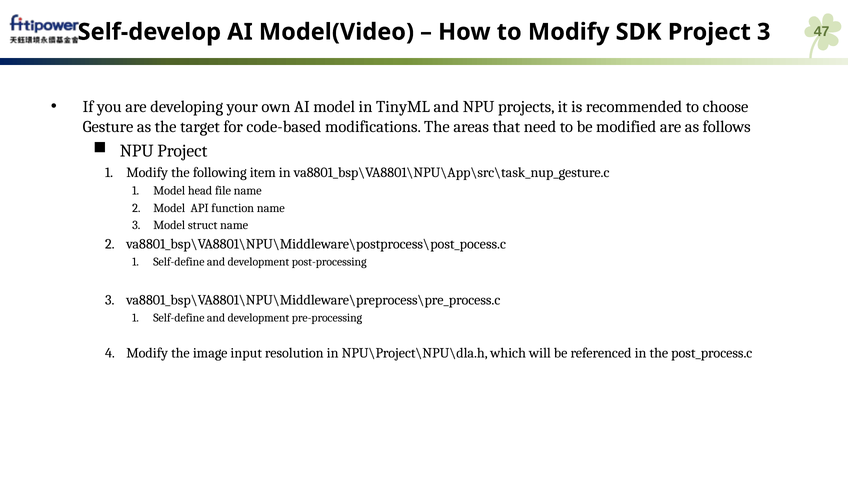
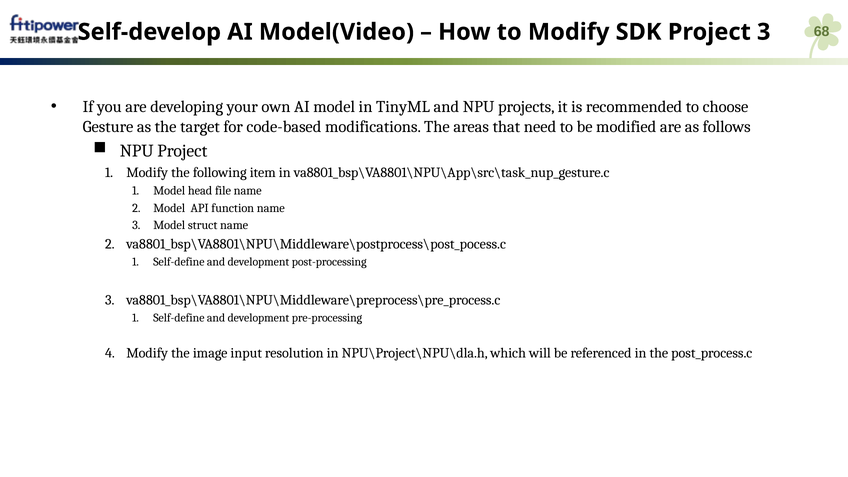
47: 47 -> 68 (822, 32)
